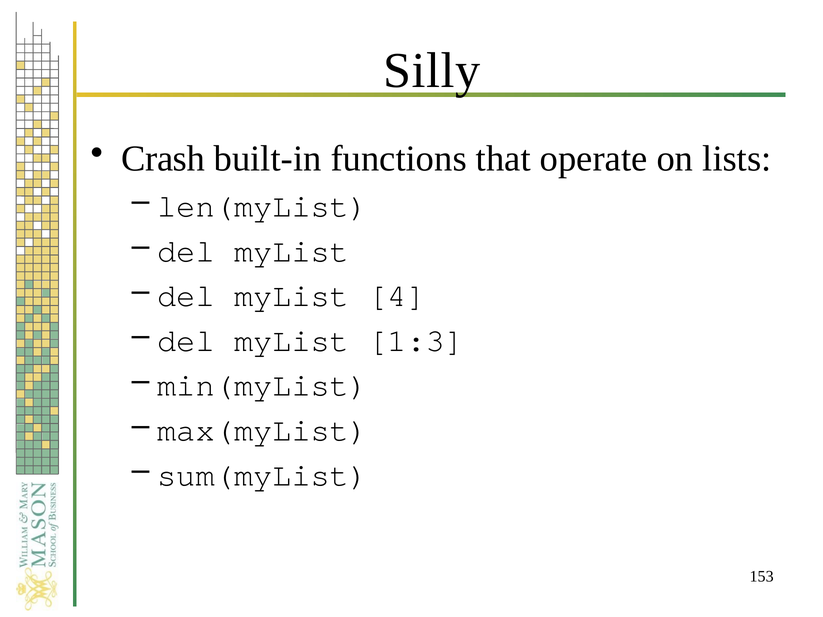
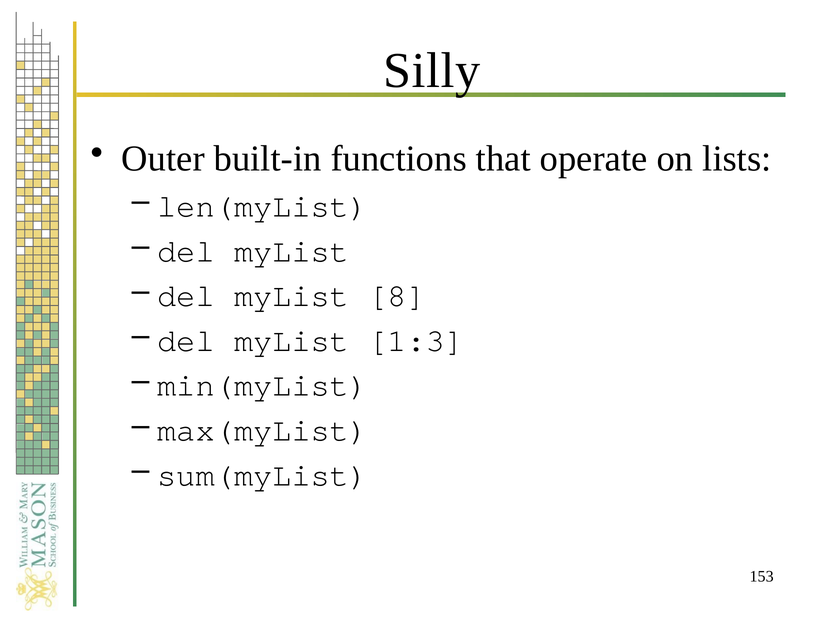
Crash: Crash -> Outer (163, 159)
4: 4 -> 8 (397, 296)
